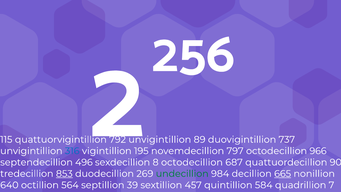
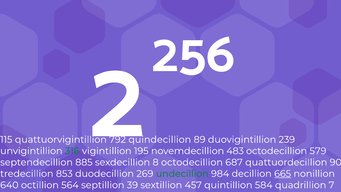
unvigintillion: unvigintillion -> quindecillion (160, 139)
737: 737 -> 239 (287, 139)
316 colour: blue -> green (72, 151)
797: 797 -> 483 (235, 151)
966: 966 -> 579 (318, 151)
496: 496 -> 885 (84, 162)
853 underline: present -> none (64, 174)
